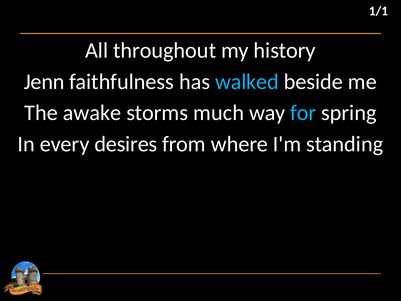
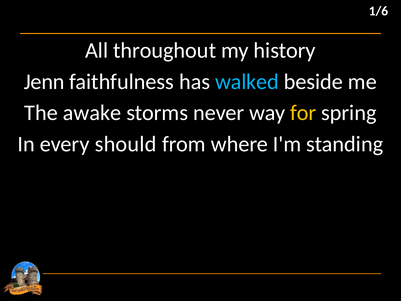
1/1: 1/1 -> 1/6 (378, 11)
much: much -> never (219, 113)
for colour: light blue -> yellow (303, 113)
desires: desires -> should (126, 144)
